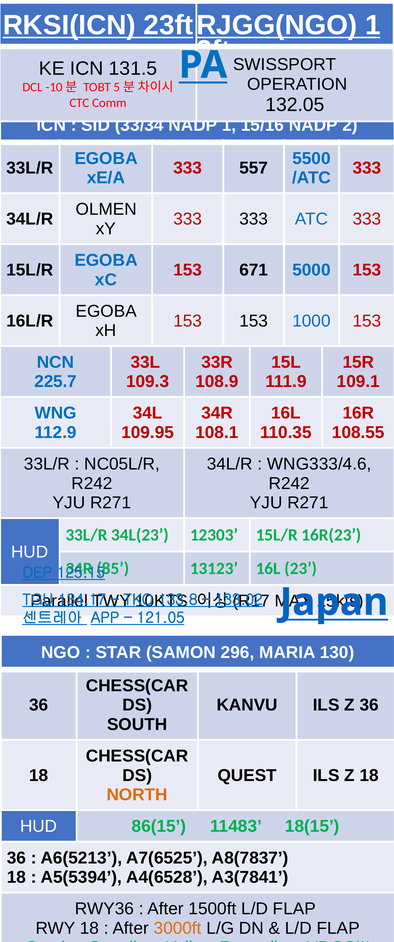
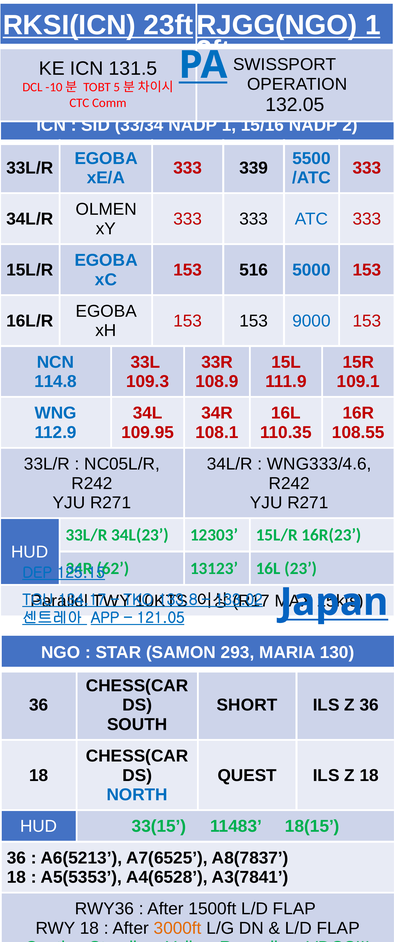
557: 557 -> 339 (254, 168)
671: 671 -> 516 (254, 270)
1000: 1000 -> 9000 (311, 321)
225.7: 225.7 -> 114.8 (56, 382)
85: 85 -> 62 (113, 569)
296: 296 -> 293 (238, 653)
KANVU: KANVU -> SHORT (247, 706)
NORTH colour: orange -> blue (137, 795)
86(15: 86(15 -> 33(15 (159, 827)
A5(5394: A5(5394 -> A5(5353 (81, 878)
